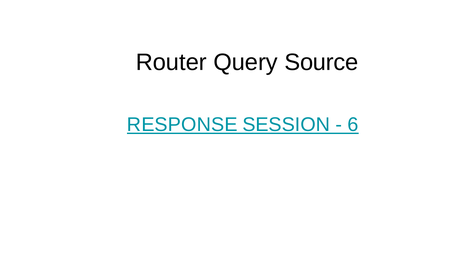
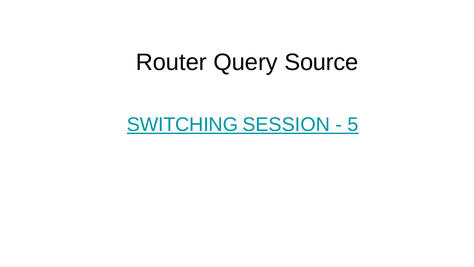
RESPONSE: RESPONSE -> SWITCHING (182, 124)
6: 6 -> 5 (353, 124)
